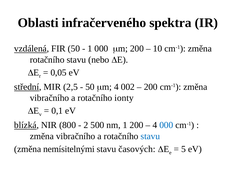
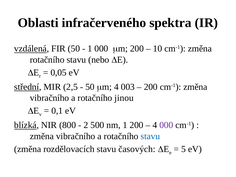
002: 002 -> 003 (128, 87)
ionty: ionty -> jinou (124, 98)
000 colour: blue -> purple (166, 125)
nemísitelnými: nemísitelnými -> rozdělovacích (69, 149)
